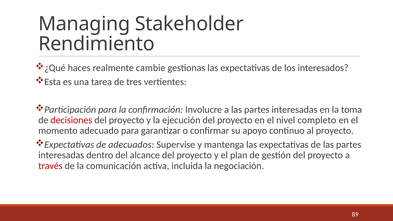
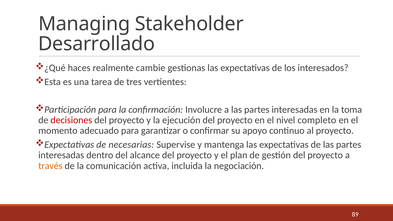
Rendimiento: Rendimiento -> Desarrollado (96, 44)
adecuados: adecuados -> necesarias (131, 145)
través colour: red -> orange (50, 166)
